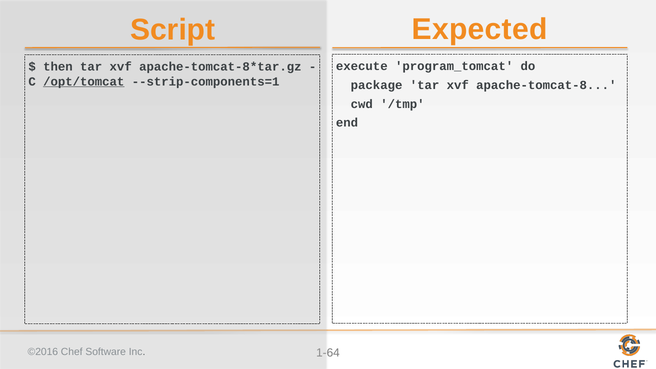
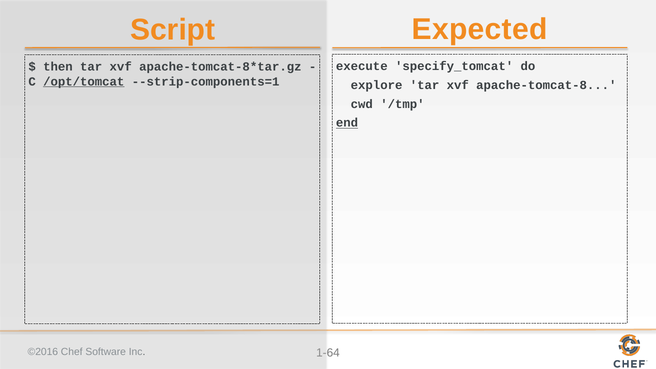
program_tomcat: program_tomcat -> specify_tomcat (454, 66)
package: package -> explore (377, 85)
end underline: none -> present (347, 123)
